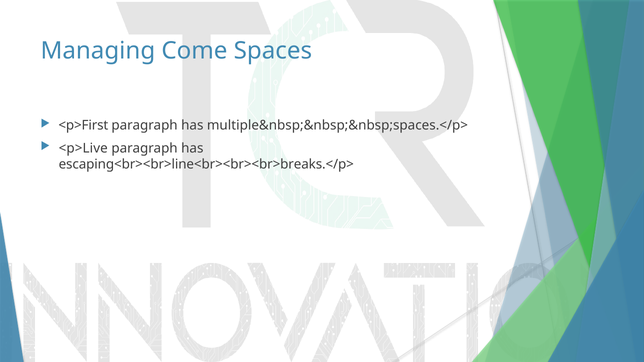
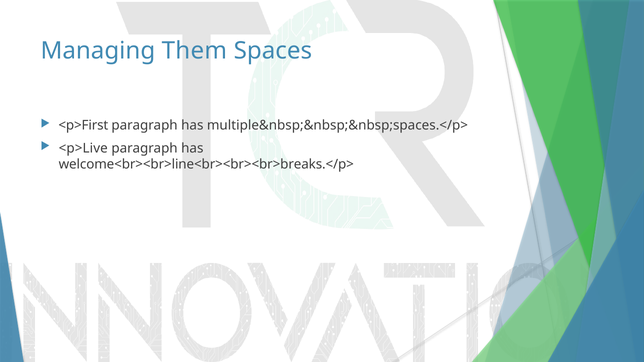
Come: Come -> Them (194, 51)
escaping<br><br>line<br><br><br>breaks.</p>: escaping<br><br>line<br><br><br>breaks.</p> -> welcome<br><br>line<br><br><br>breaks.</p> (206, 164)
